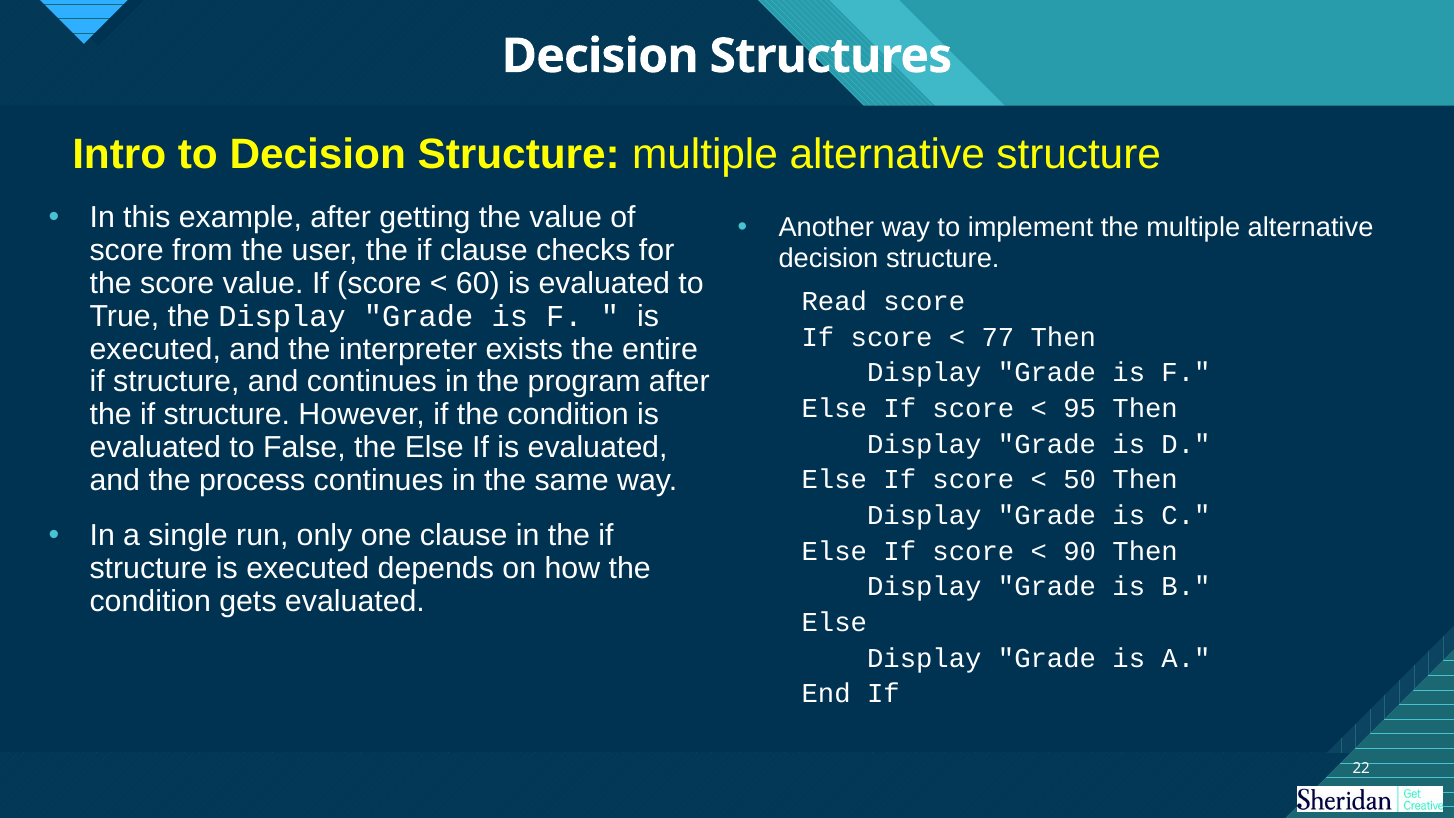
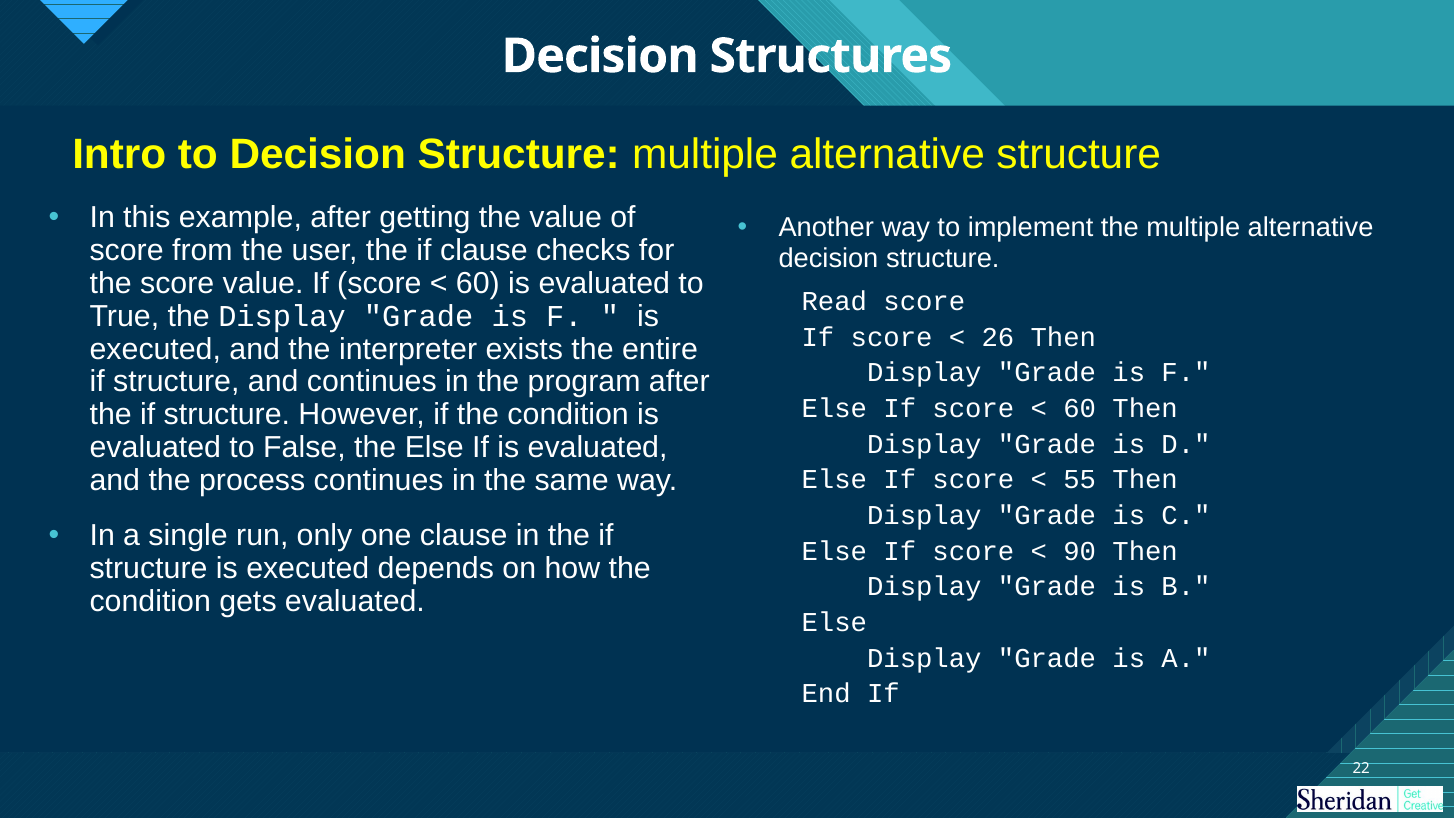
77: 77 -> 26 (998, 337)
95: 95 -> 60 (1080, 408)
50: 50 -> 55 (1080, 480)
